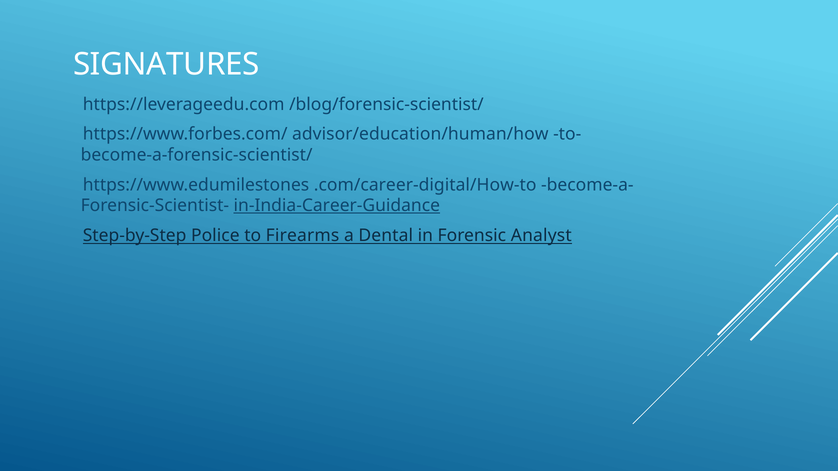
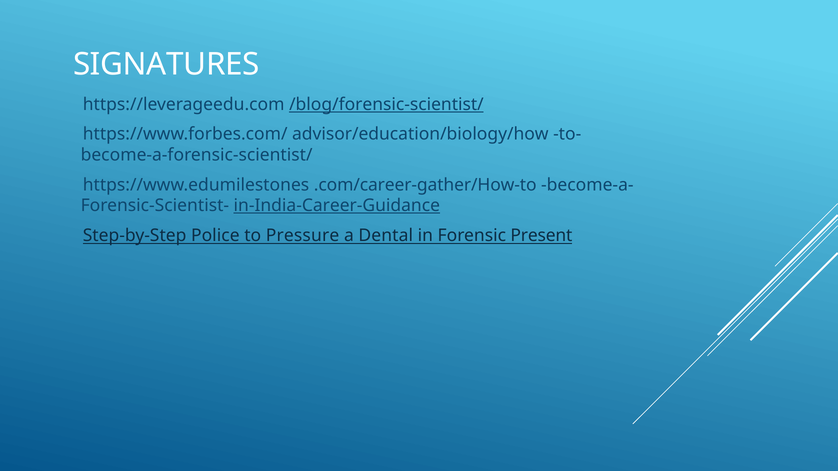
/blog/forensic-scientist/ underline: none -> present (386, 104)
advisor/education/human/how: advisor/education/human/how -> advisor/education/biology/how (420, 134)
.com/career-digital/How-to: .com/career-digital/How-to -> .com/career-gather/How-to (425, 185)
Firearms: Firearms -> Pressure (303, 236)
Analyst: Analyst -> Present (541, 236)
